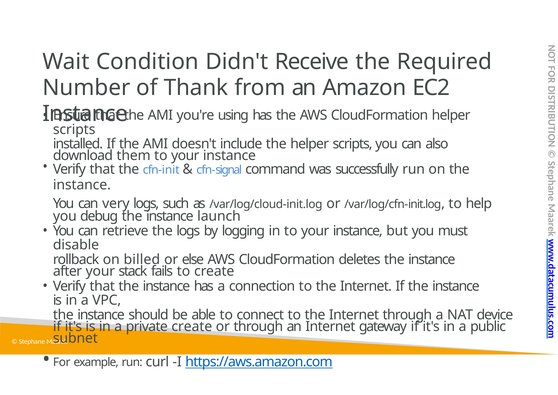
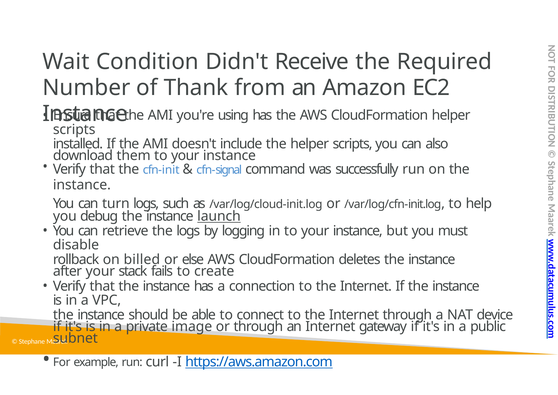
very: very -> turn (116, 204)
launch underline: none -> present (219, 216)
private create: create -> image (192, 326)
